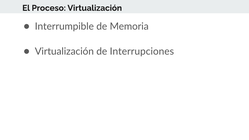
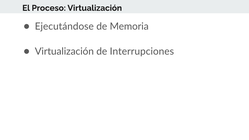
Interrumpible: Interrumpible -> Ejecutándose (64, 26)
